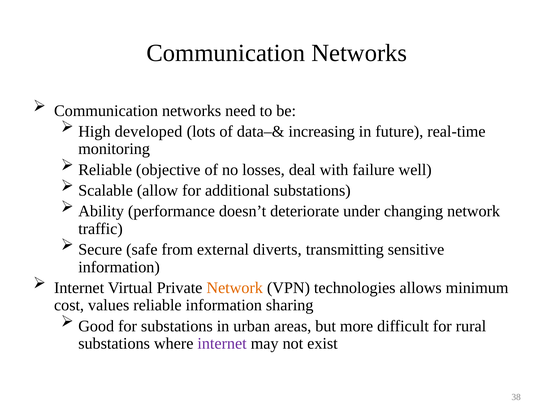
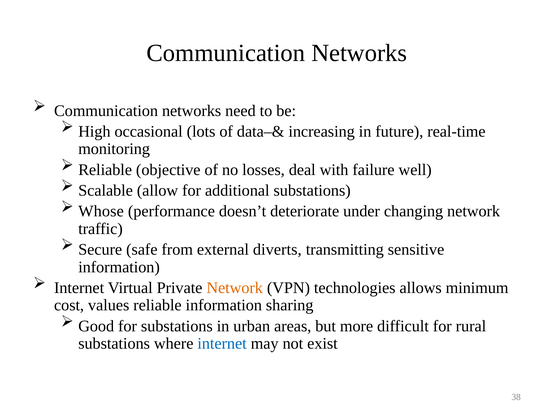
developed: developed -> occasional (149, 131)
Ability: Ability -> Whose (101, 211)
internet colour: purple -> blue (222, 343)
